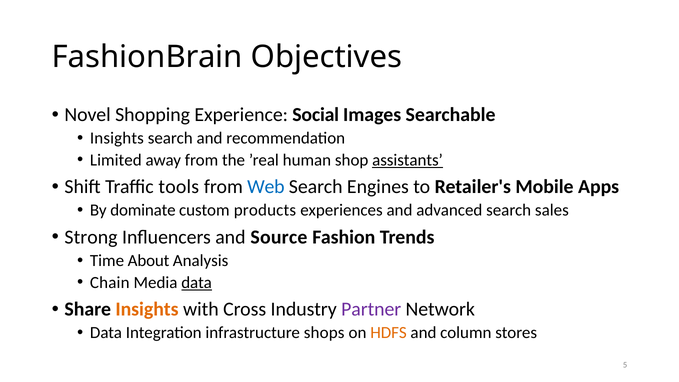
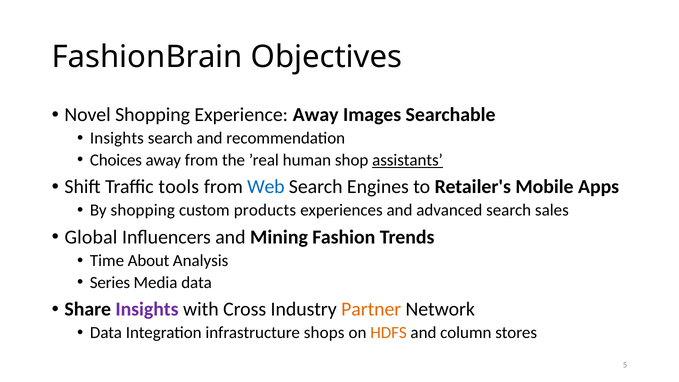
Experience Social: Social -> Away (316, 115)
Limited: Limited -> Choices (116, 160)
By dominate: dominate -> shopping (143, 210)
Strong: Strong -> Global (91, 237)
Source: Source -> Mining (279, 237)
Chain: Chain -> Series (110, 282)
data underline: present -> none (197, 282)
Insights colour: orange -> purple (147, 309)
Partner colour: purple -> orange (371, 309)
